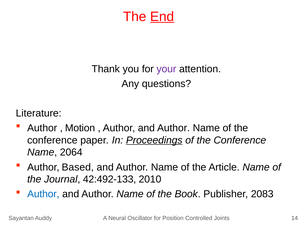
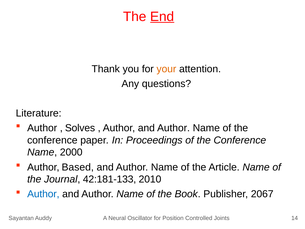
your colour: purple -> orange (166, 69)
Motion: Motion -> Solves (80, 128)
Proceedings underline: present -> none (154, 140)
2064: 2064 -> 2000 (71, 152)
42:492-133: 42:492-133 -> 42:181-133 (110, 179)
2083: 2083 -> 2067 (262, 194)
